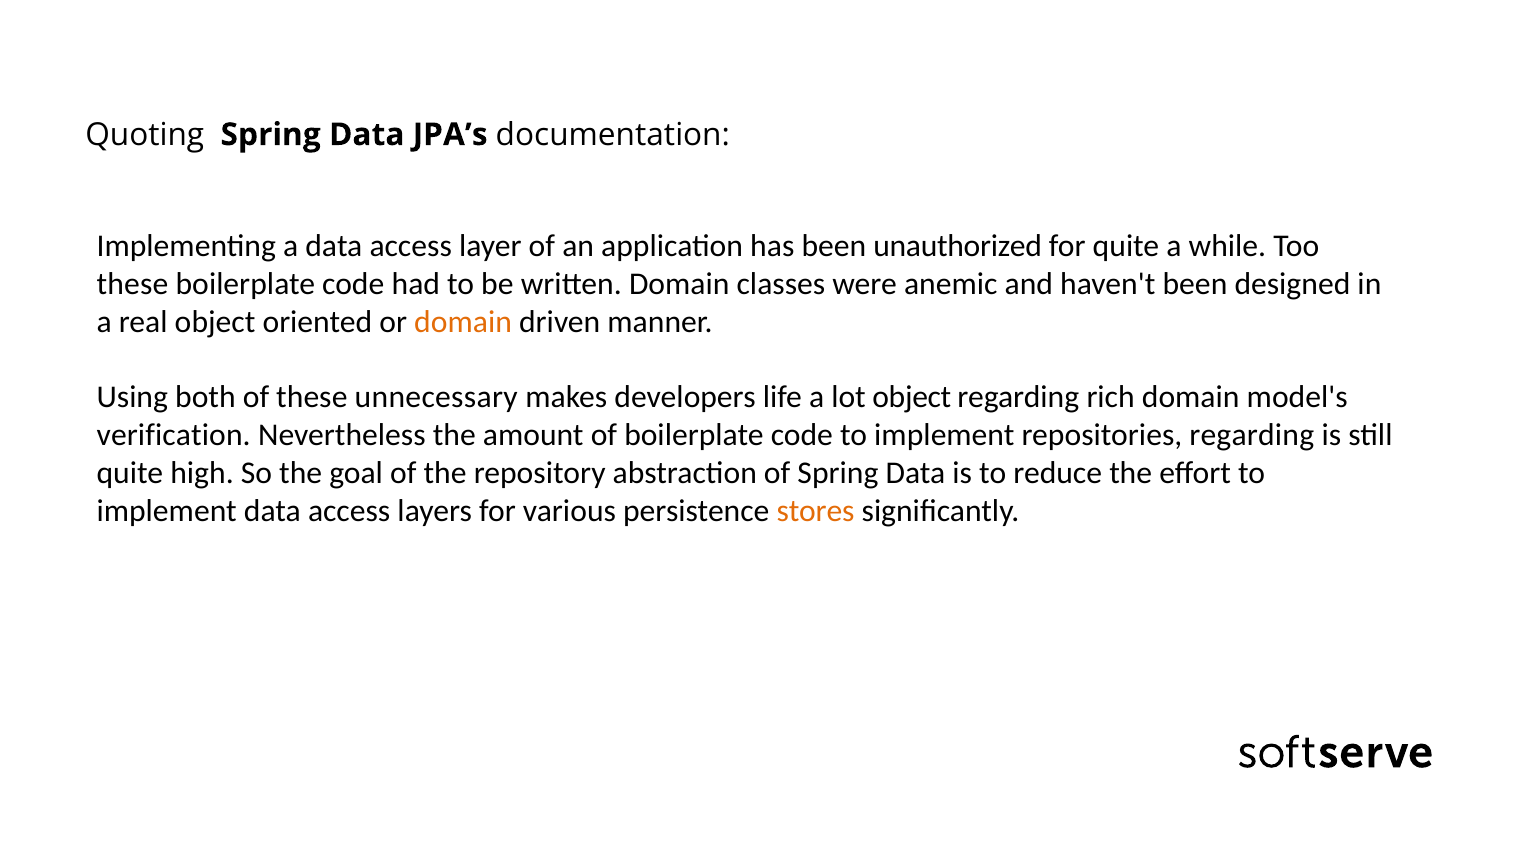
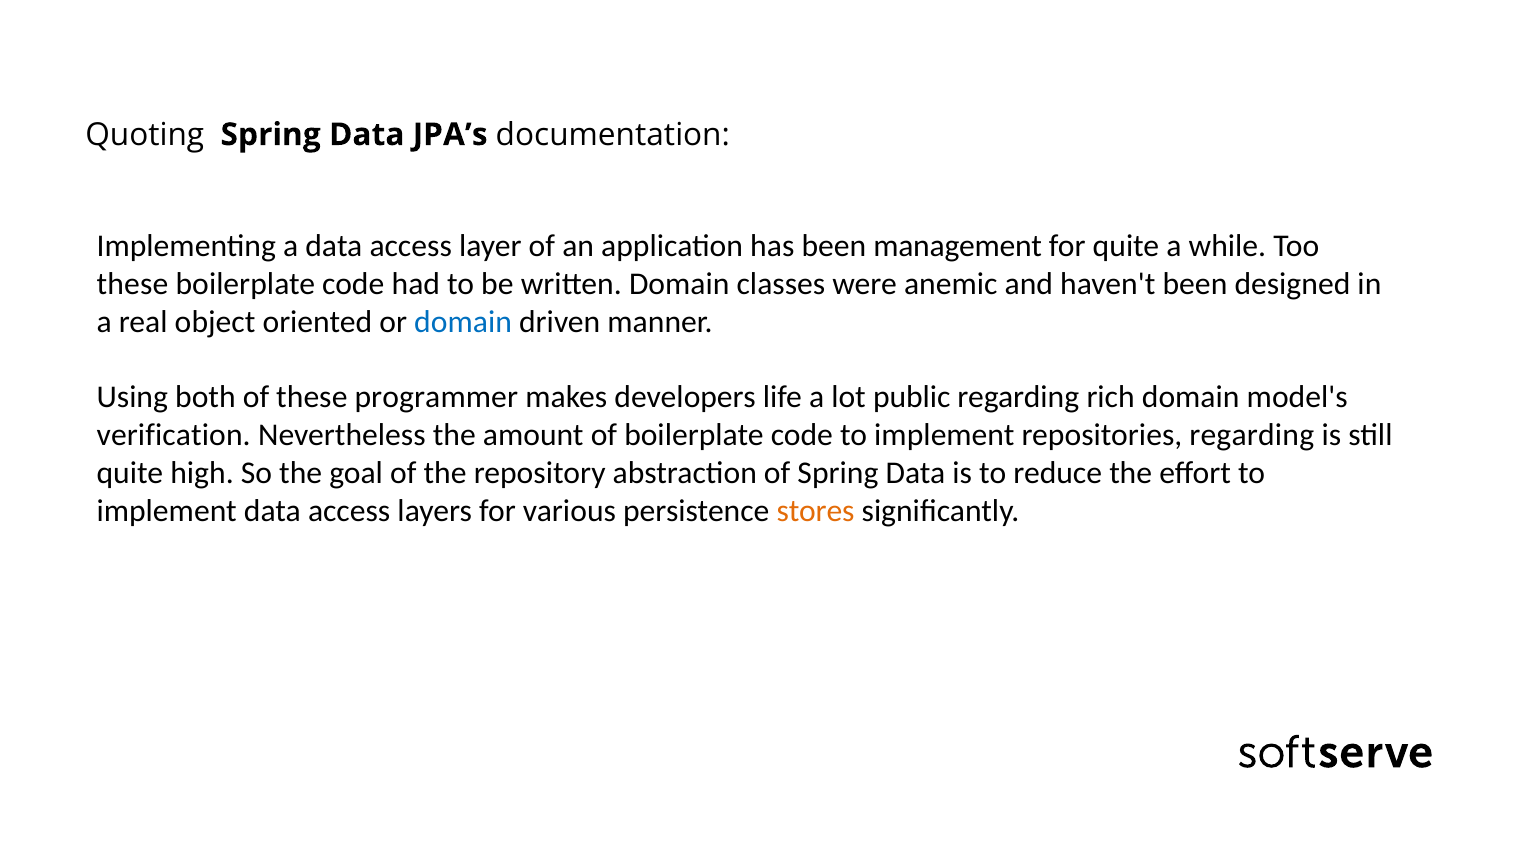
unauthorized: unauthorized -> management (958, 246)
domain colour: orange -> blue (463, 322)
unnecessary: unnecessary -> programmer (436, 398)
lot object: object -> public (912, 398)
